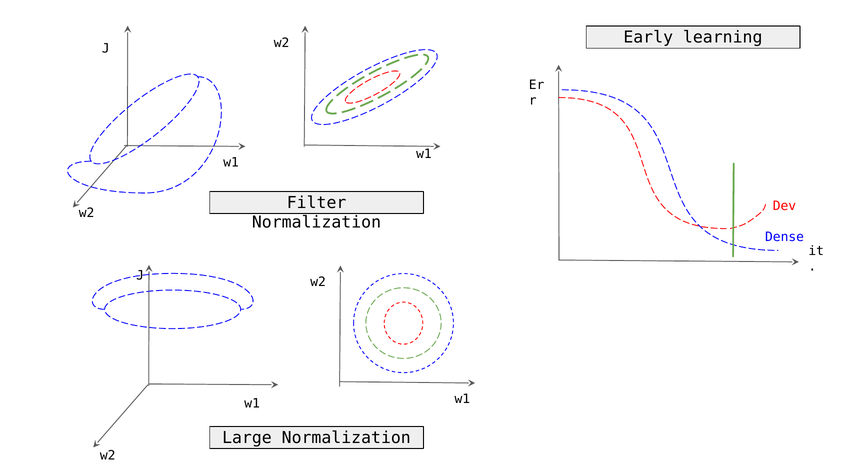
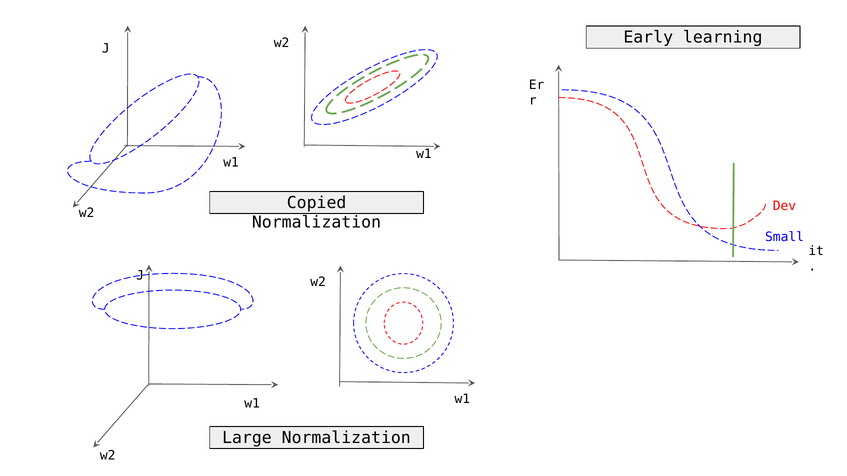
Filter: Filter -> Copied (317, 203)
Dense: Dense -> Small (785, 237)
